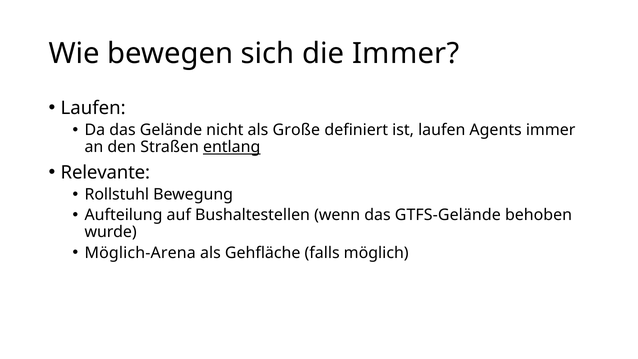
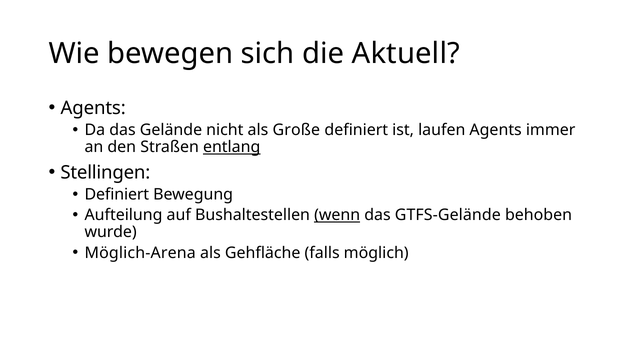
die Immer: Immer -> Aktuell (406, 54)
Laufen: Laufen -> Agents (93, 108)
Relevante: Relevante -> Stellingen (105, 172)
Rollstuhl: Rollstuhl -> Definiert (117, 194)
wenn underline: none -> present (337, 215)
